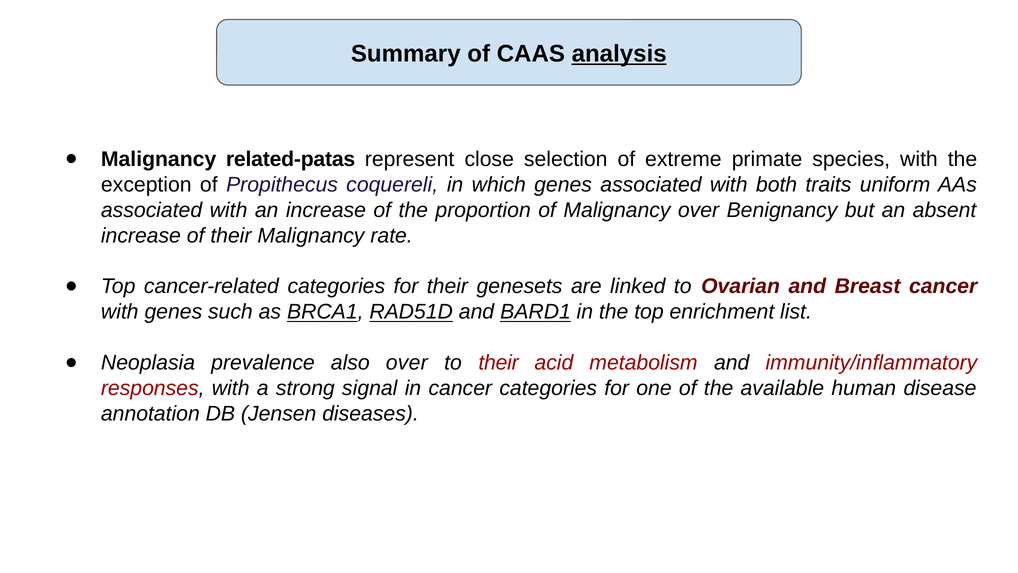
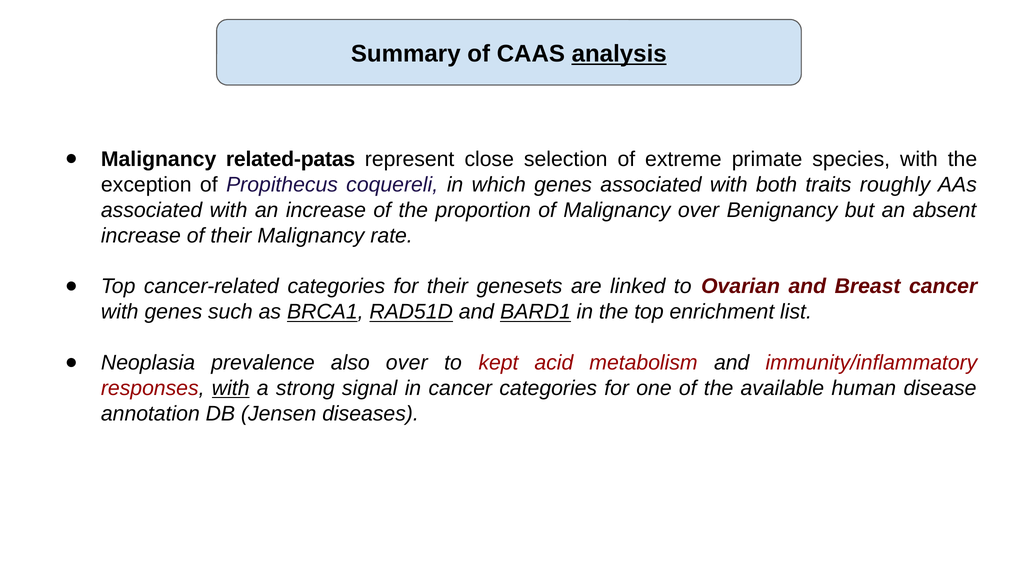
uniform: uniform -> roughly (895, 184)
to their: their -> kept (499, 363)
with underline: none -> present (231, 388)
